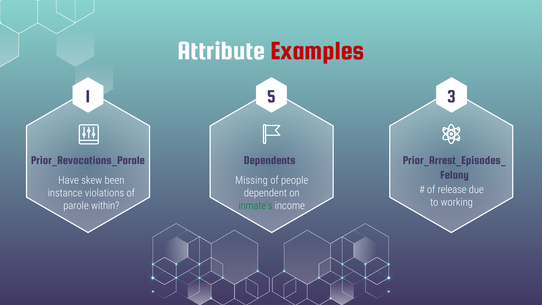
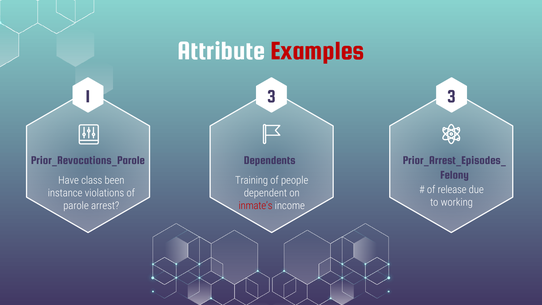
1 5: 5 -> 3 (271, 96)
skew: skew -> class (92, 180)
Missing: Missing -> Training (252, 180)
within: within -> arrest (105, 206)
inmate’s colour: green -> red (255, 206)
